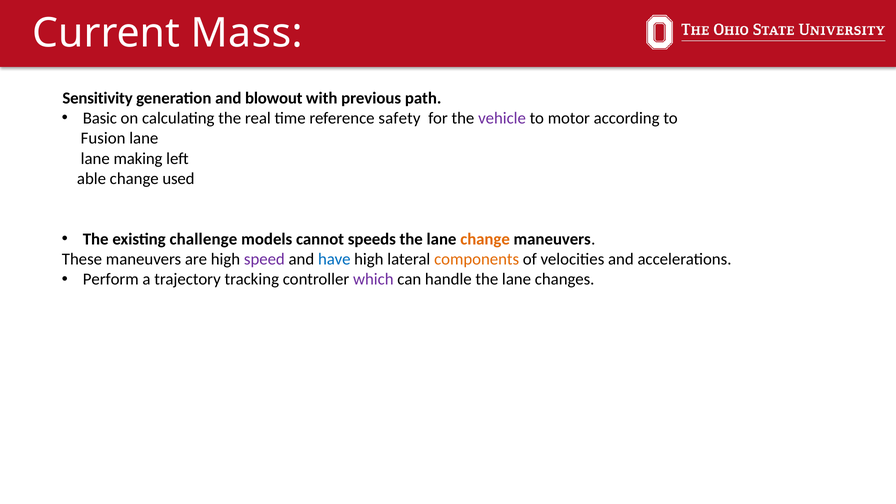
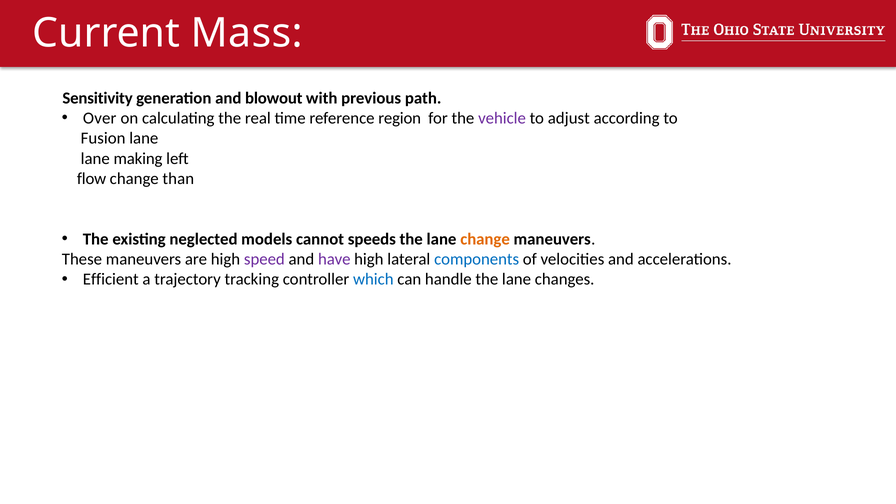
Basic: Basic -> Over (100, 118)
safety: safety -> region (400, 118)
motor: motor -> adjust (569, 118)
able: able -> flow (92, 179)
used: used -> than (178, 179)
challenge: challenge -> neglected (203, 239)
have colour: blue -> purple (334, 259)
components colour: orange -> blue (477, 259)
Perform: Perform -> Efficient (111, 279)
which colour: purple -> blue (373, 279)
